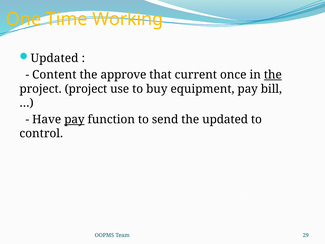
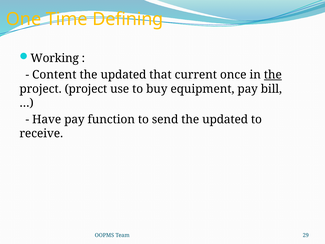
Working: Working -> Defining (128, 19)
Updated: Updated -> Working (55, 58)
approve: approve -> updated (123, 75)
pay underline: present -> none (74, 119)
control: control -> receive (41, 133)
